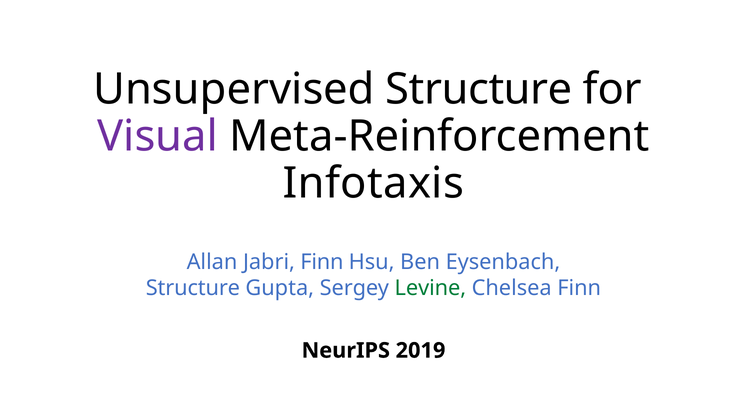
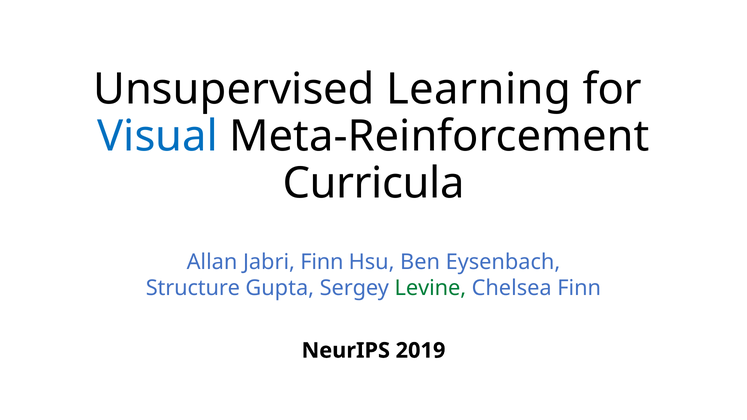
Unsupervised Structure: Structure -> Learning (479, 89)
Visual colour: purple -> blue (158, 136)
Infotaxis: Infotaxis -> Curricula (374, 184)
